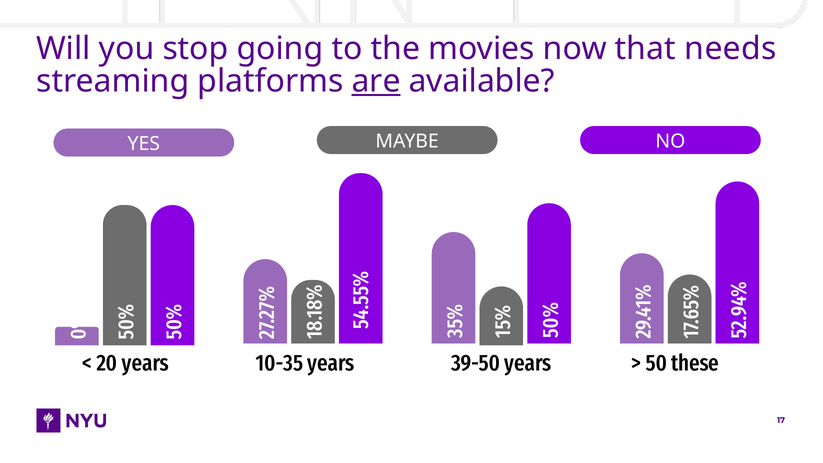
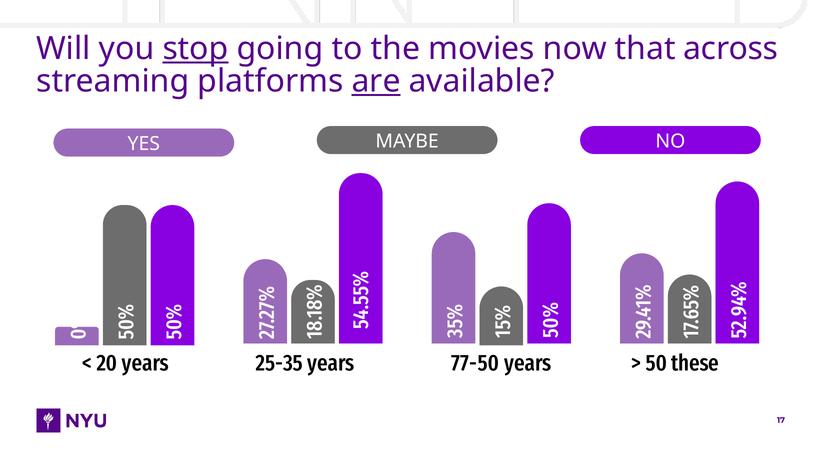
stop underline: none -> present (196, 49)
needs: needs -> across (731, 49)
10-35: 10-35 -> 25-35 (279, 363)
39-50: 39-50 -> 77-50 (475, 363)
